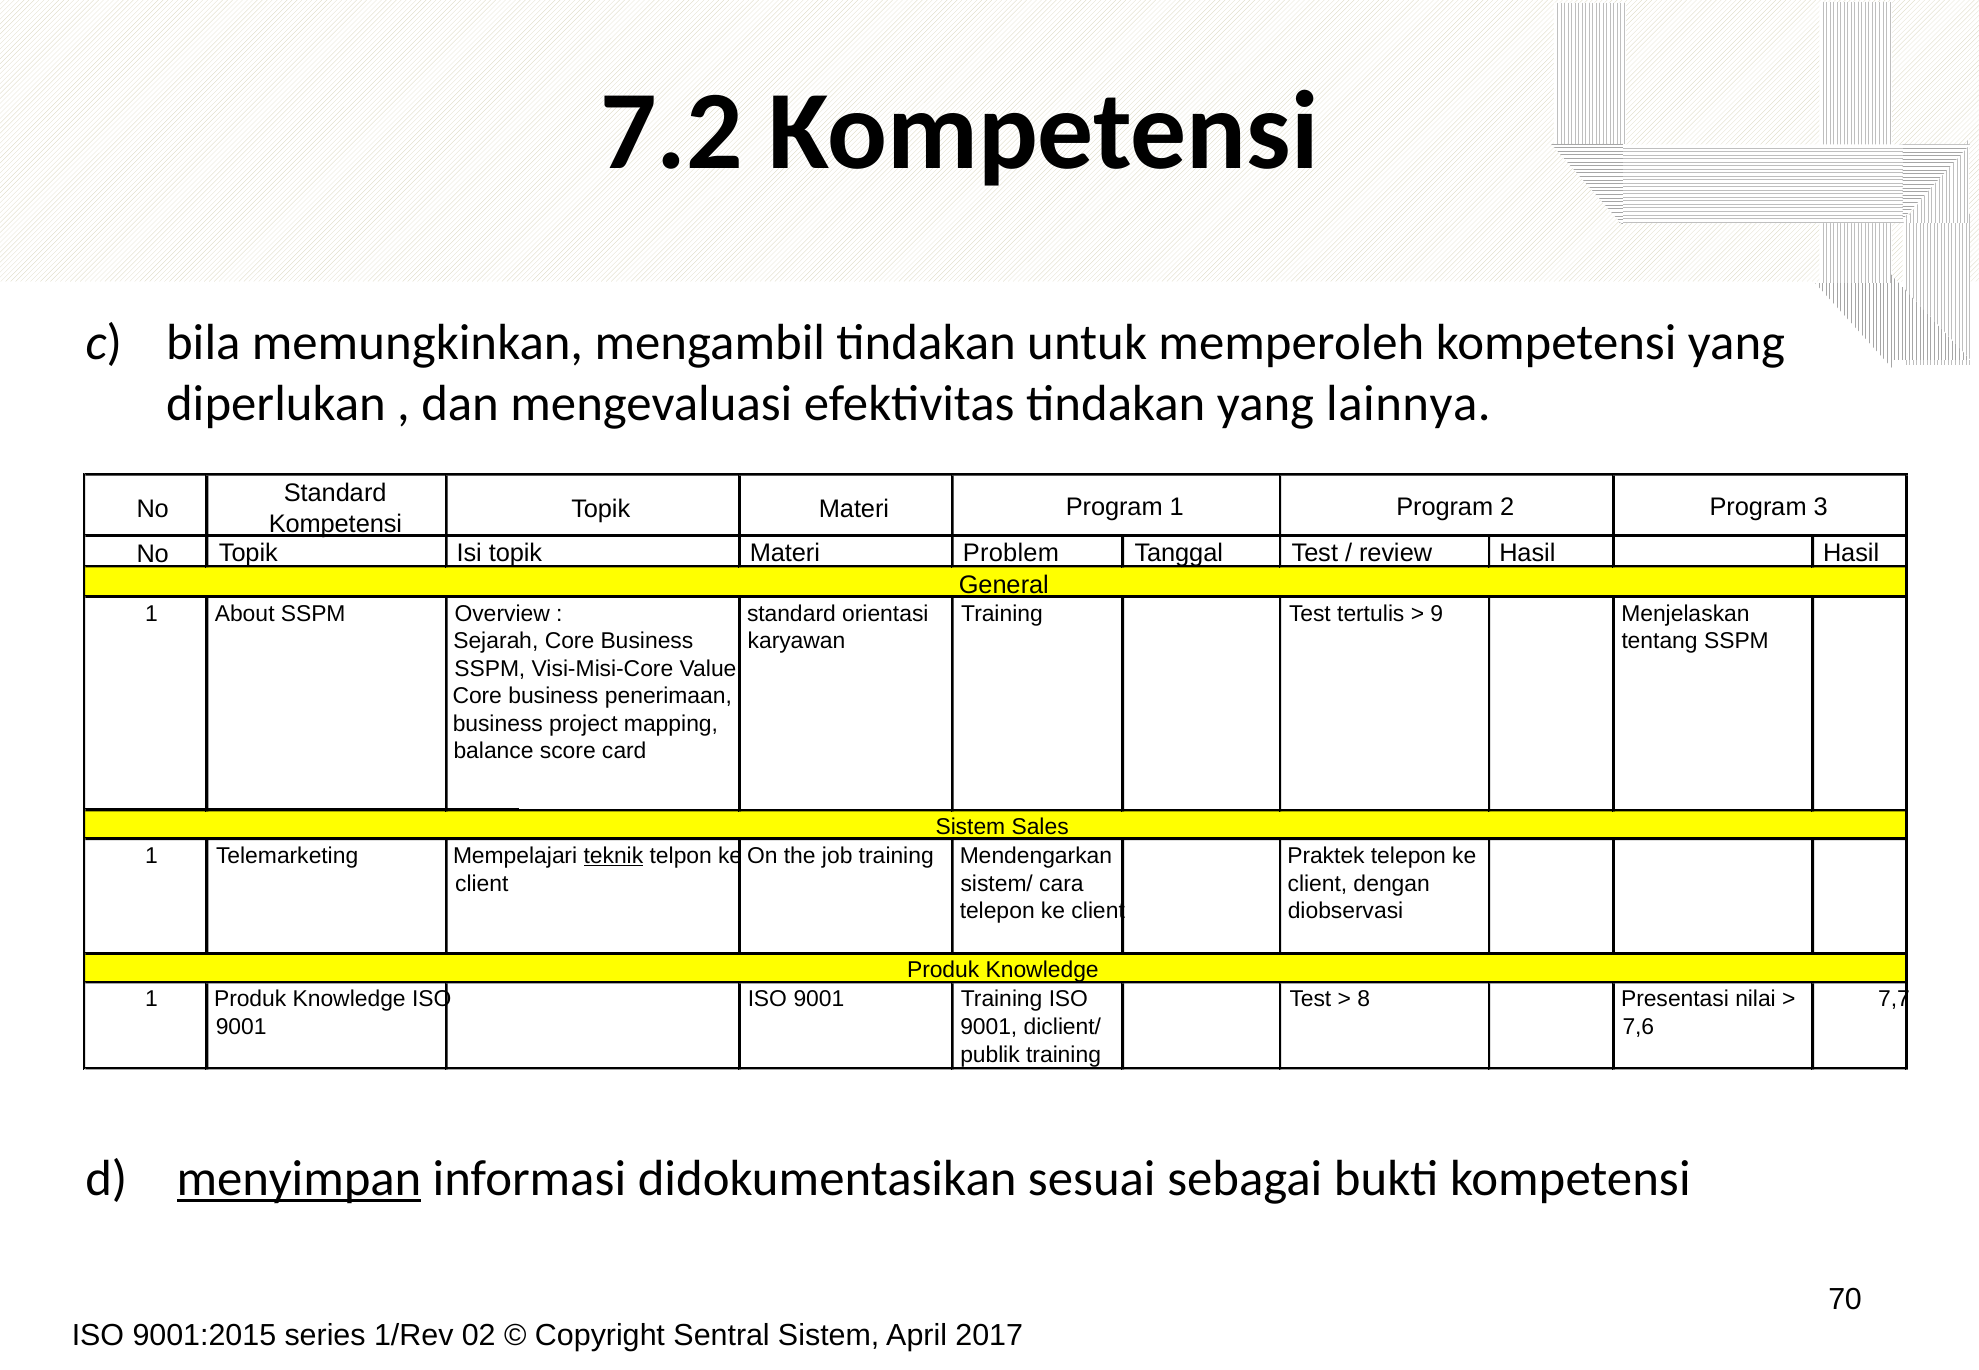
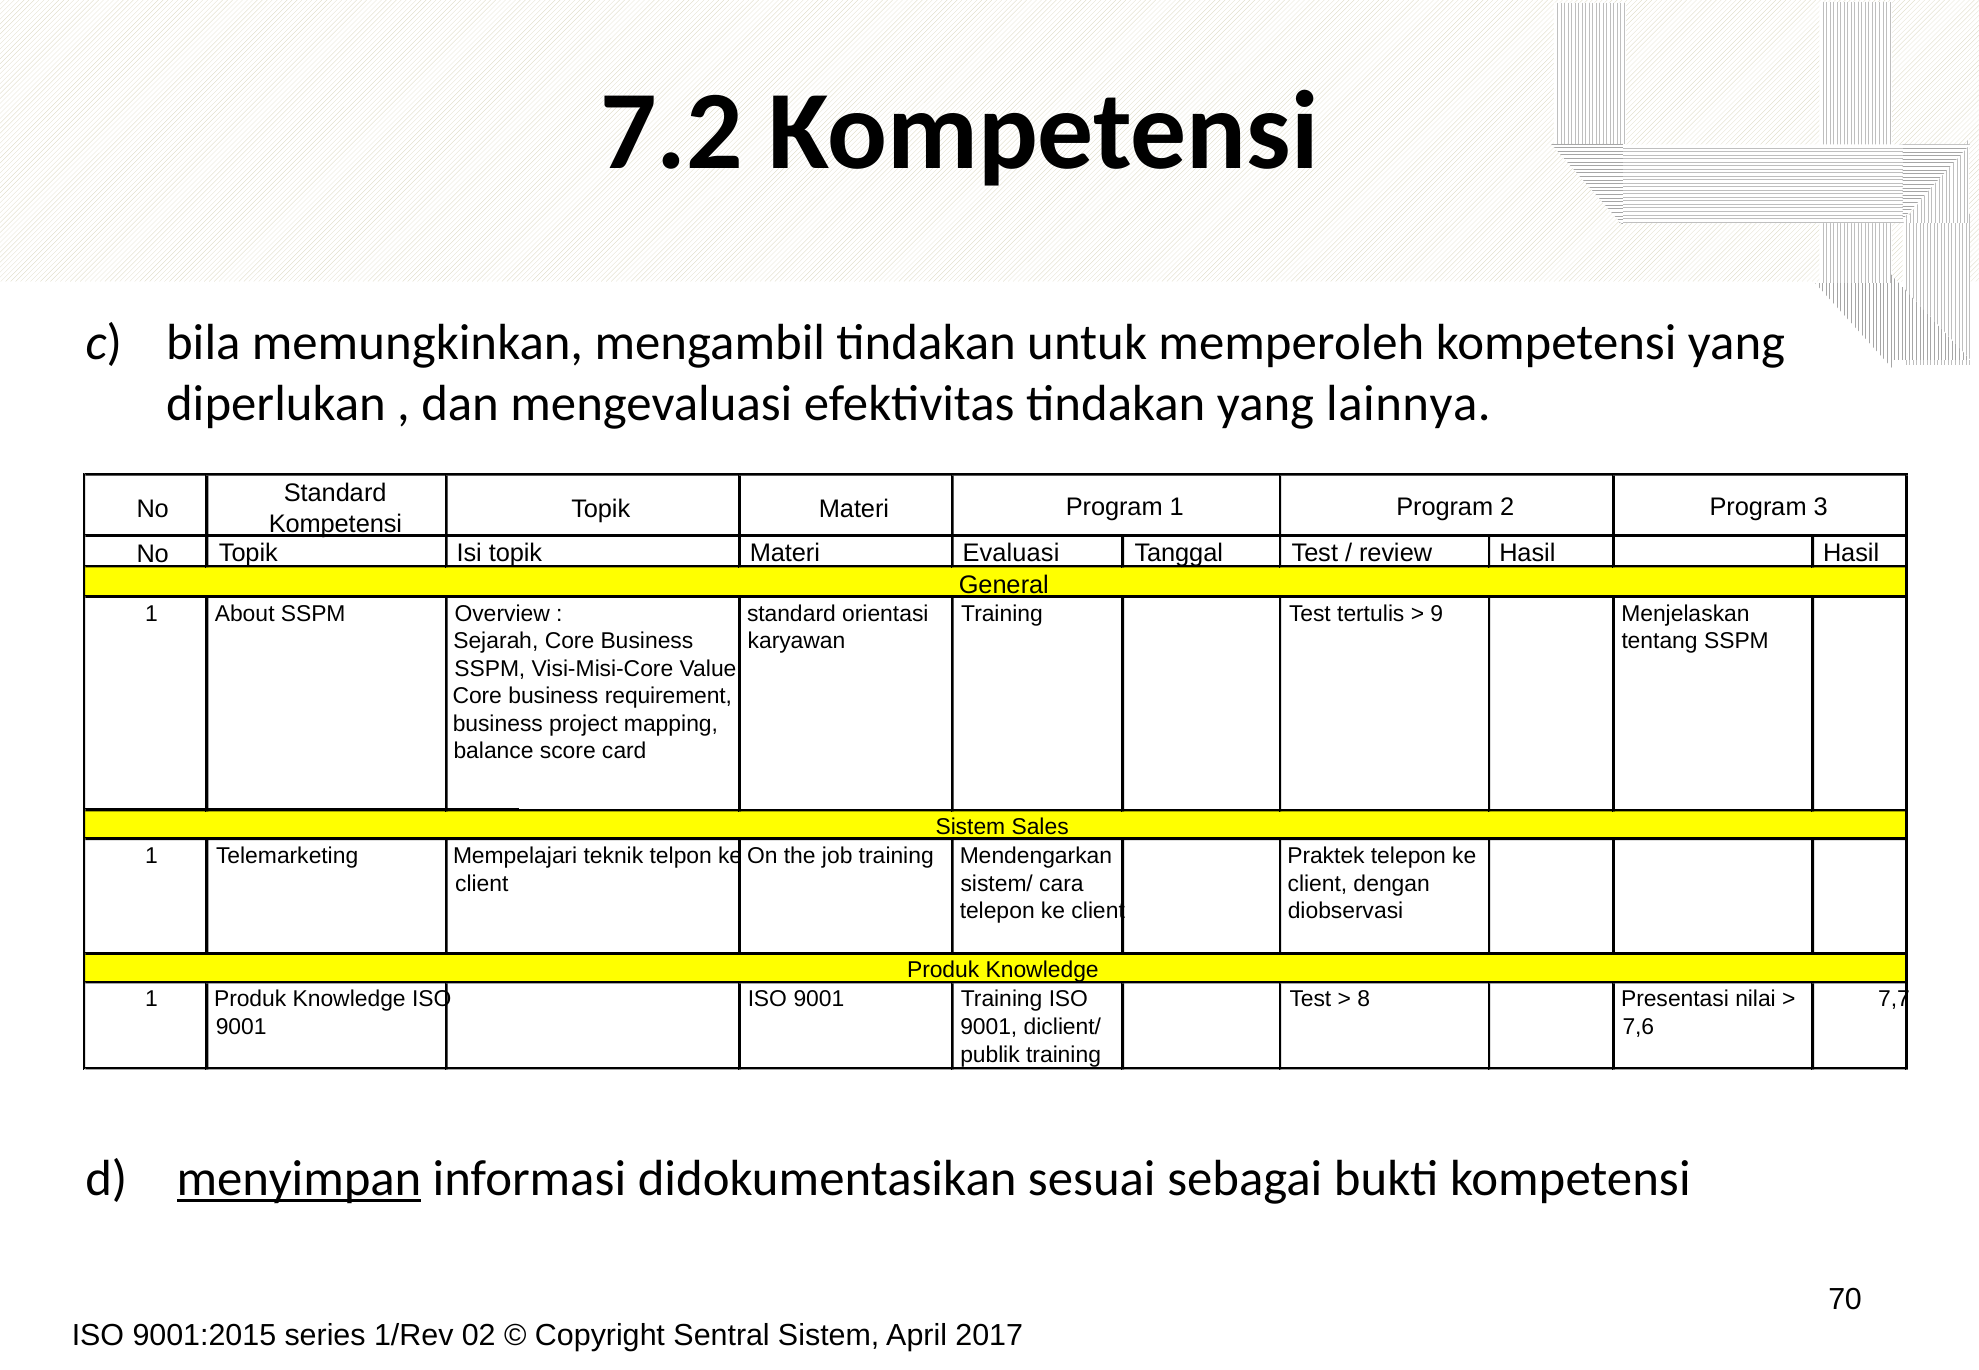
Problem: Problem -> Evaluasi (1011, 554)
penerimaan: penerimaan -> requirement (668, 696)
teknik underline: present -> none (613, 856)
